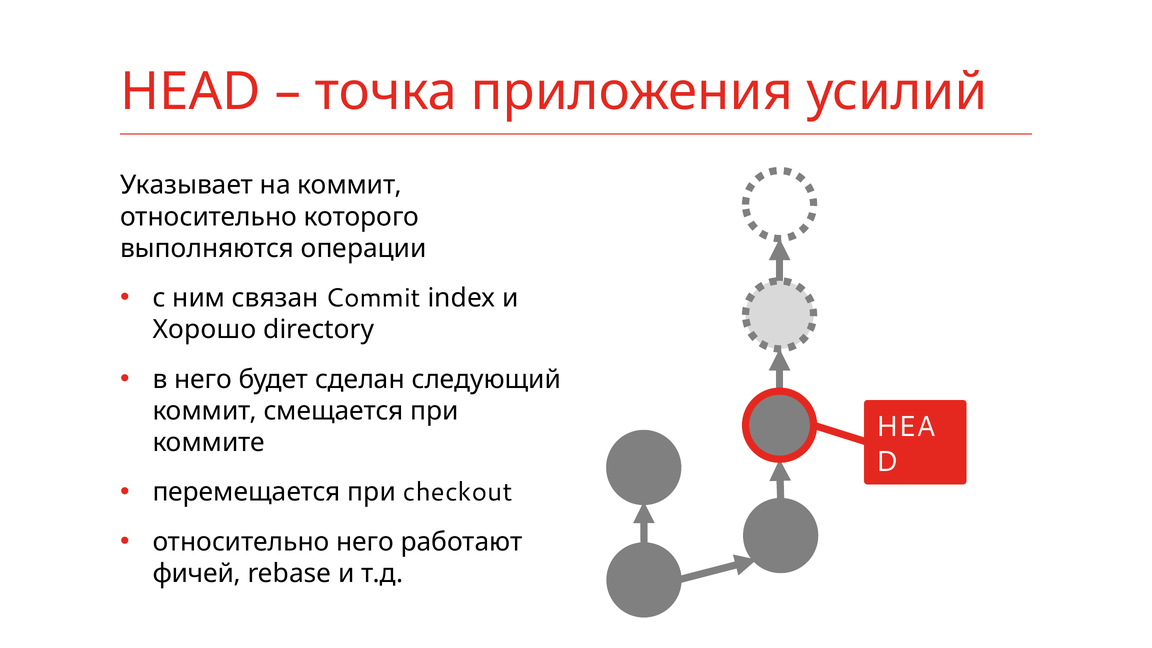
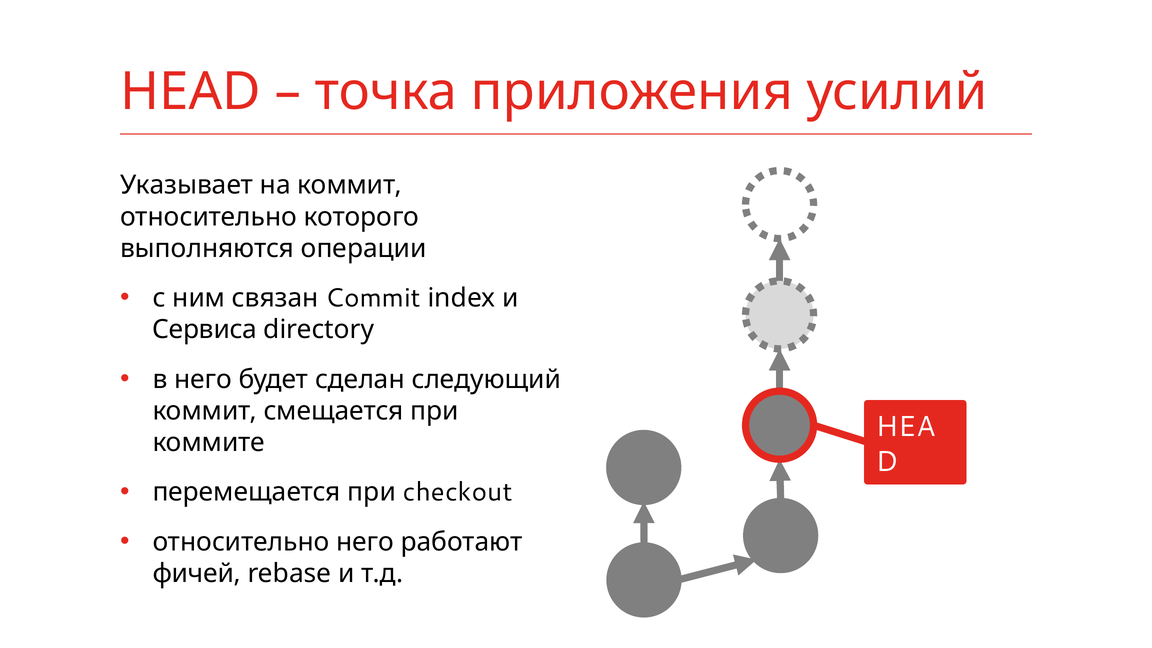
Хорошо: Хорошо -> Сервиса (205, 330)
